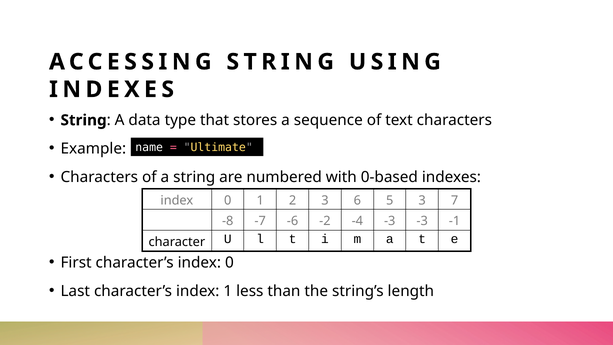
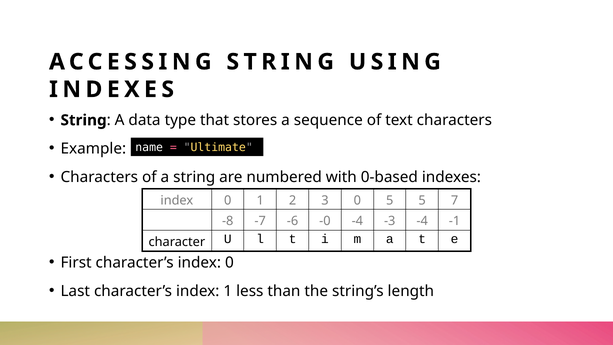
3 6: 6 -> 0 (357, 200)
5 3: 3 -> 5 (422, 200)
-2: -2 -> -0 (325, 221)
-3 -3: -3 -> -4 (422, 221)
